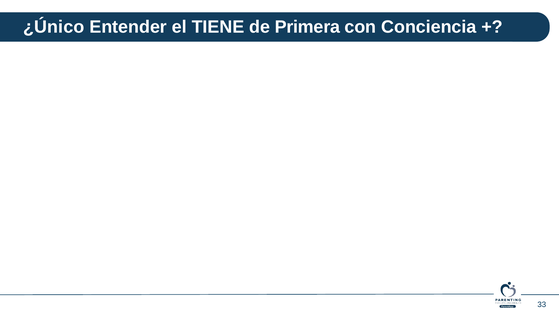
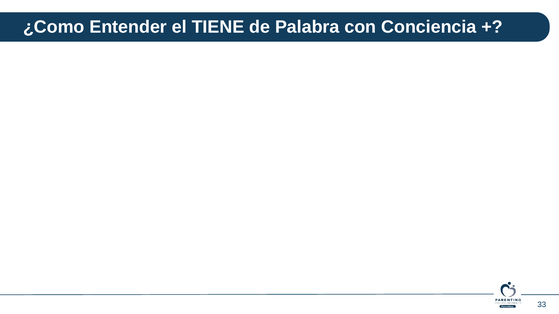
¿Único: ¿Único -> ¿Como (54, 27)
Primera: Primera -> Palabra (307, 27)
